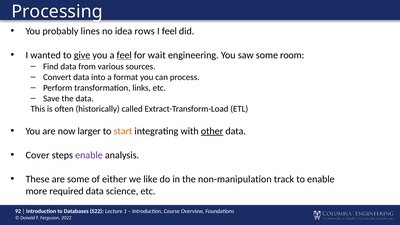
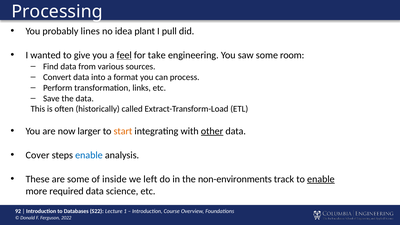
rows: rows -> plant (145, 31)
I feel: feel -> pull (169, 31)
give underline: present -> none (82, 55)
wait: wait -> take (157, 55)
enable colour: purple -> blue (89, 155)
either: either -> inside (114, 179)
like: like -> left (150, 179)
non-manipulation: non-manipulation -> non-environments (235, 179)
enable underline: none -> present (321, 179)
